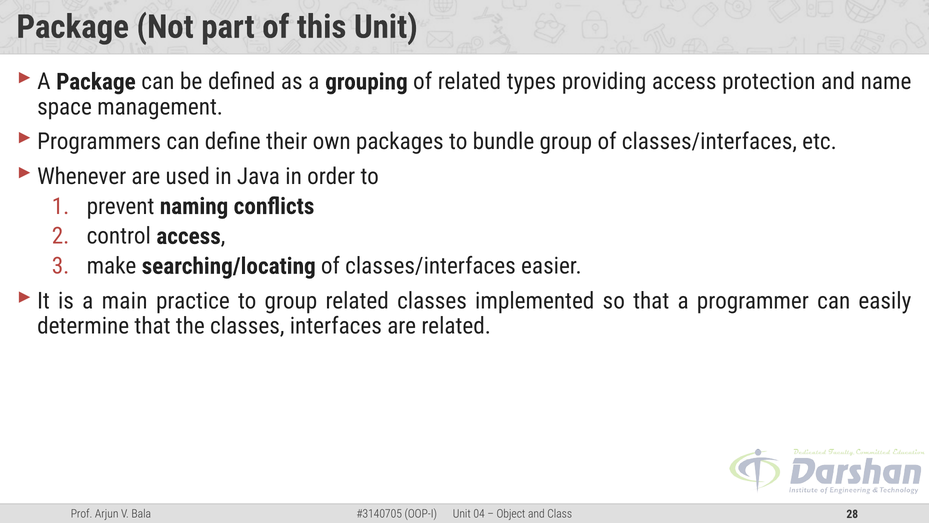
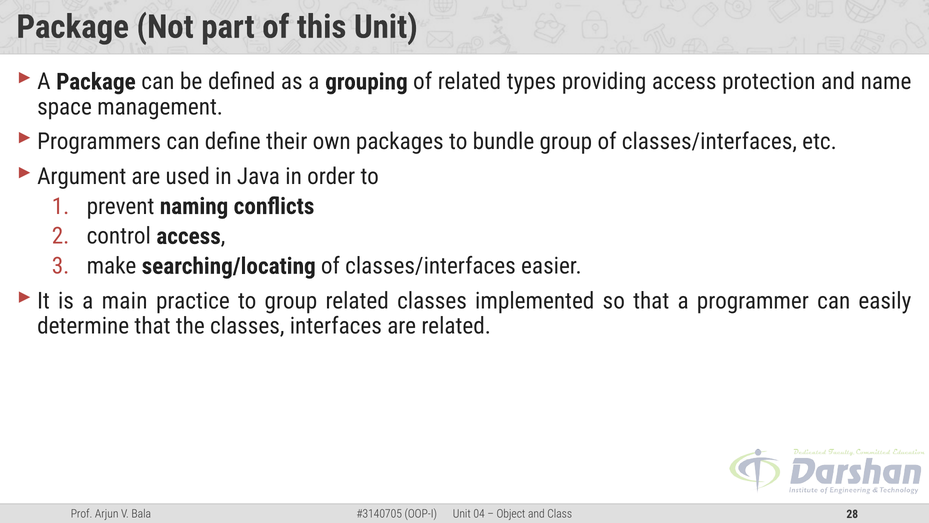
Whenever: Whenever -> Argument (82, 176)
